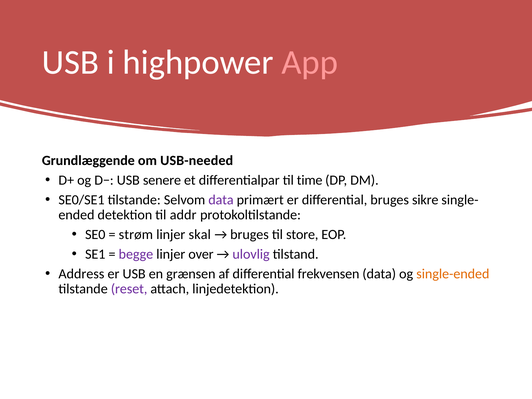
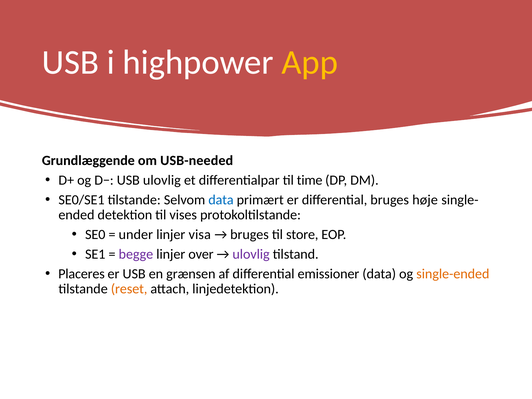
App colour: pink -> yellow (310, 62)
USB senere: senere -> ulovlig (162, 180)
data colour: purple -> blue (221, 200)
sikre: sikre -> høje (425, 200)
addr: addr -> vises (183, 215)
strøm: strøm -> under (136, 235)
skal: skal -> visa (200, 235)
Address: Address -> Placeres (82, 274)
frekvensen: frekvensen -> emissioner (328, 274)
reset colour: purple -> orange (129, 289)
